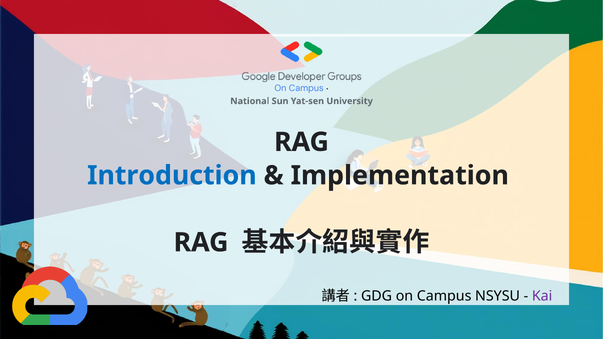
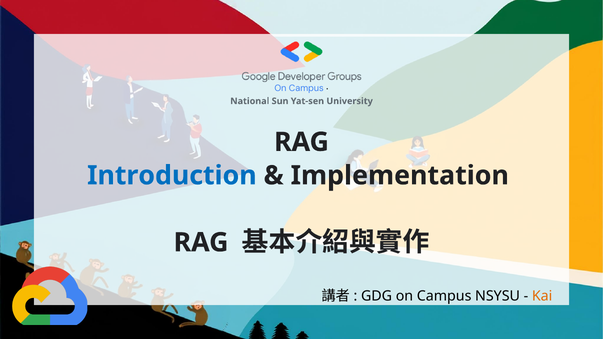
Kai colour: purple -> orange (542, 296)
